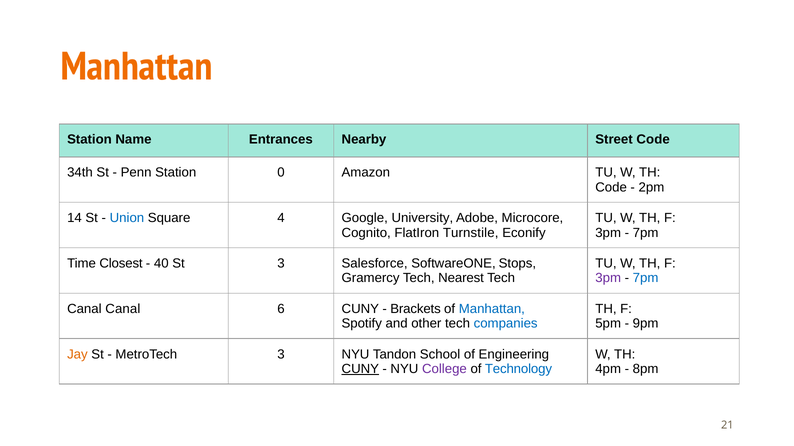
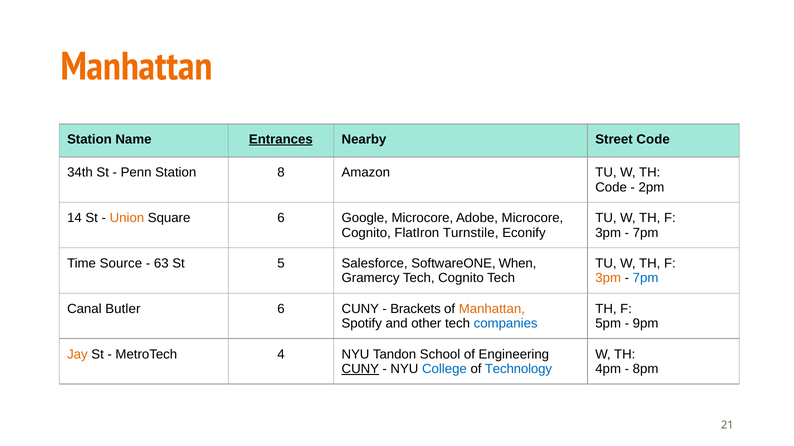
Entrances underline: none -> present (281, 140)
0: 0 -> 8 (281, 173)
Union colour: blue -> orange (127, 218)
Square 4: 4 -> 6 (281, 218)
Google University: University -> Microcore (422, 218)
Closest: Closest -> Source (121, 264)
40: 40 -> 63 (161, 264)
St 3: 3 -> 5 (281, 264)
Stops: Stops -> When (517, 264)
Tech Nearest: Nearest -> Cognito (461, 279)
3pm colour: purple -> orange (608, 279)
Canal Canal: Canal -> Butler (123, 309)
Manhattan colour: blue -> orange (492, 309)
MetroTech 3: 3 -> 4 (281, 355)
College colour: purple -> blue (444, 369)
